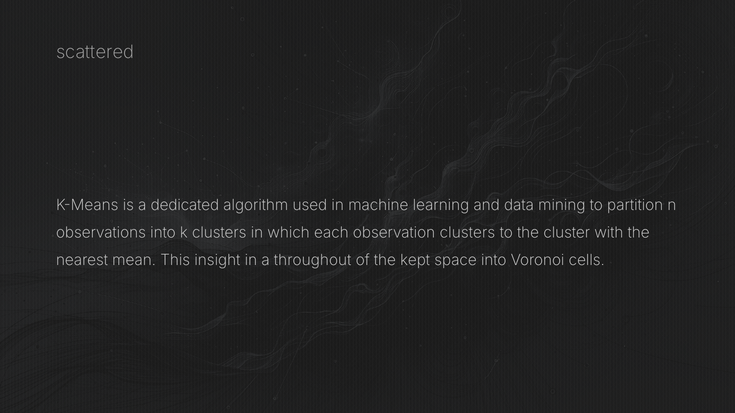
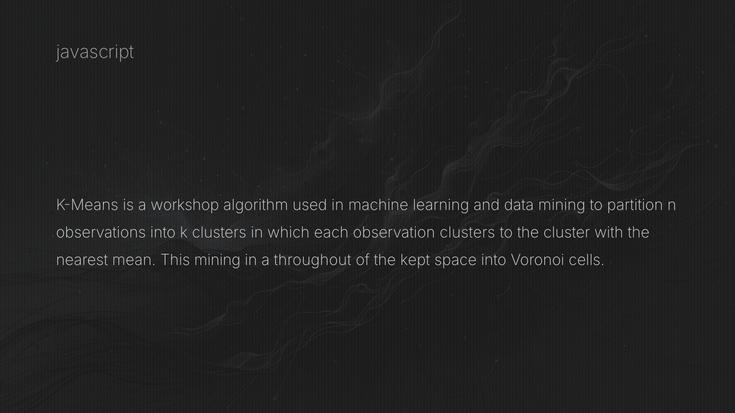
scattered: scattered -> javascript (95, 52)
dedicated: dedicated -> workshop (185, 205)
This insight: insight -> mining (217, 261)
